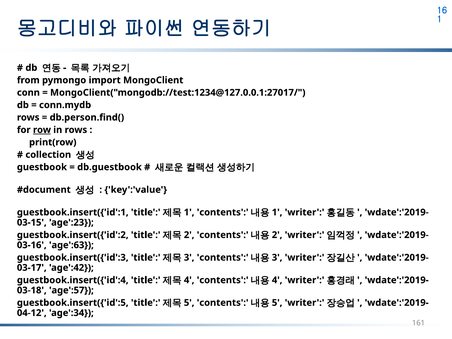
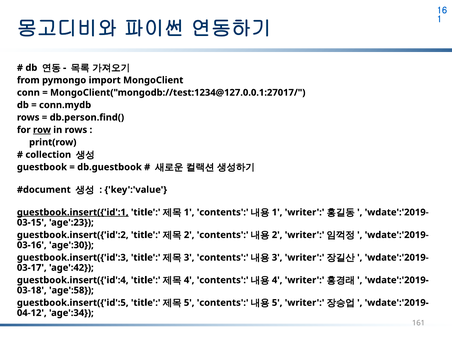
guestbook.insert({'id':1 underline: none -> present (73, 212)
age':63: age':63 -> age':30 (71, 245)
age':57: age':57 -> age':58 (71, 290)
